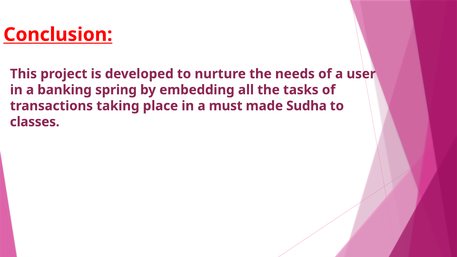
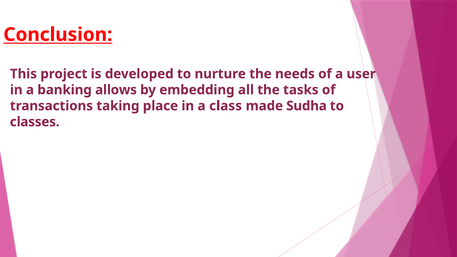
spring: spring -> allows (116, 90)
must: must -> class (226, 106)
